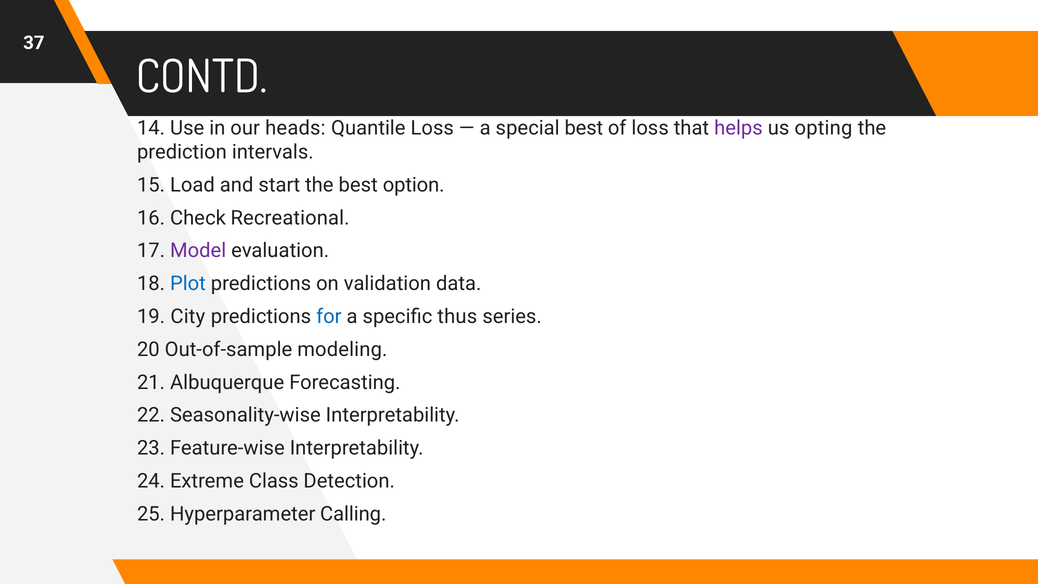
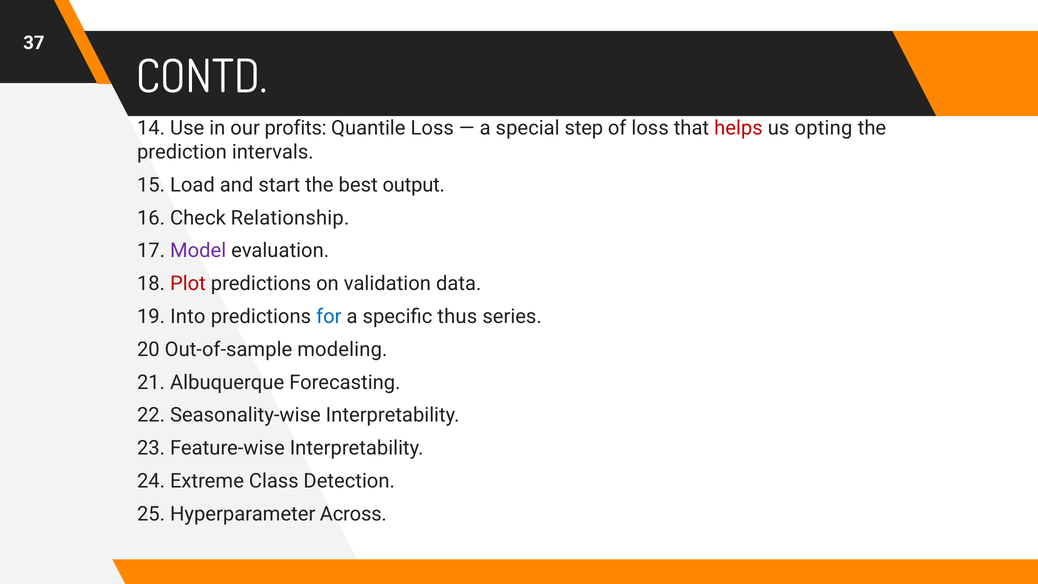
heads: heads -> profits (296, 128)
special best: best -> step (584, 128)
helps colour: purple -> red (738, 128)
option: option -> output (414, 185)
Recreational: Recreational -> Relationship (290, 218)
Plot colour: blue -> red (188, 284)
City: City -> Into (188, 317)
Calling: Calling -> Across (353, 514)
